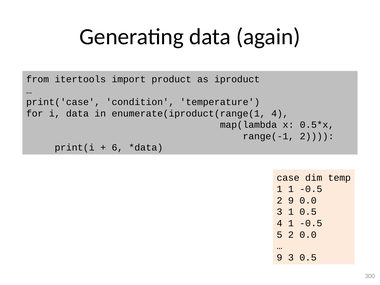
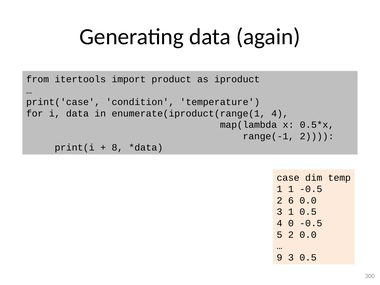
6: 6 -> 8 (117, 148)
2 9: 9 -> 6 (291, 200)
4 1: 1 -> 0 (291, 223)
